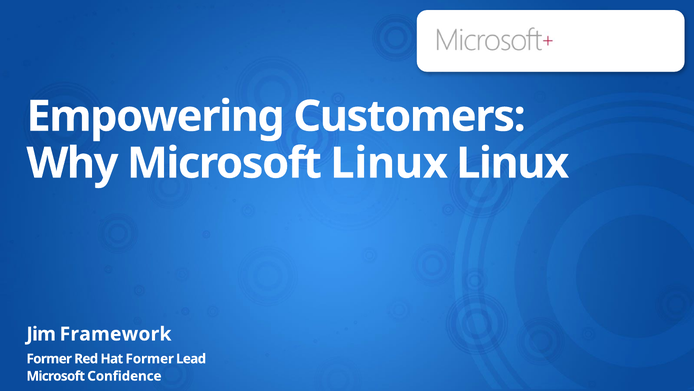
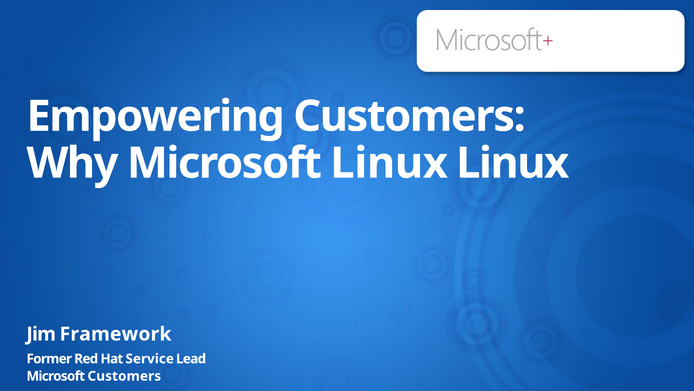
Hat Former: Former -> Service (150, 358)
Microsoft Confidence: Confidence -> Customers (124, 376)
